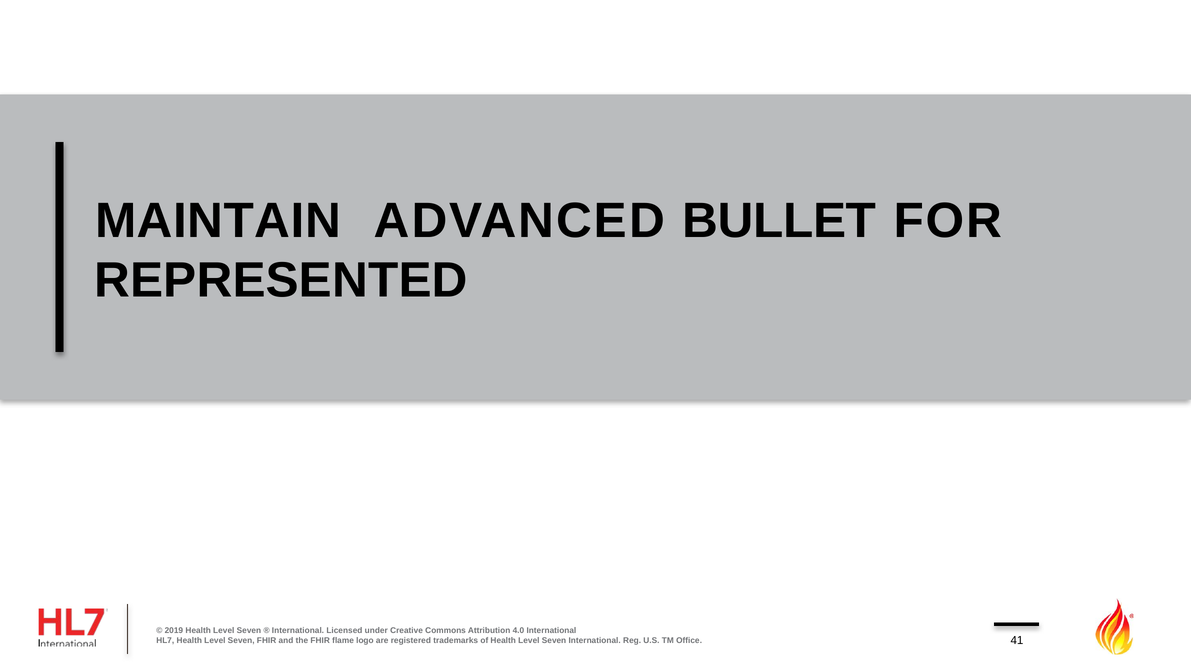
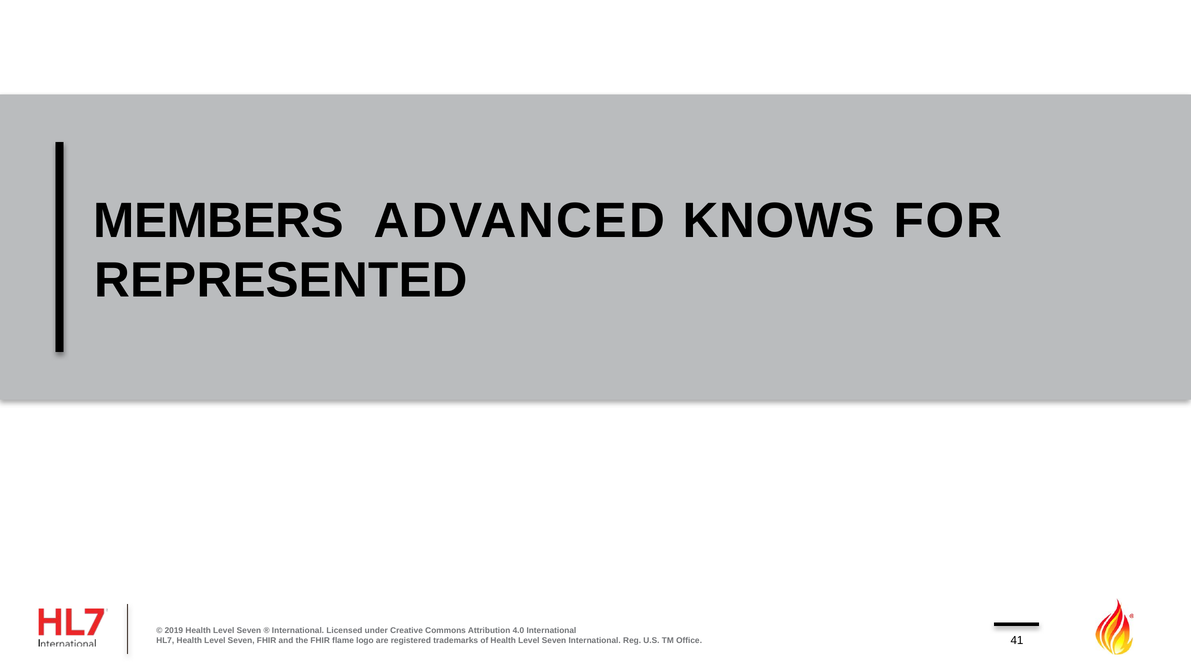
MAINTAIN: MAINTAIN -> MEMBERS (218, 221)
BULLET: BULLET -> KNOWS (779, 221)
